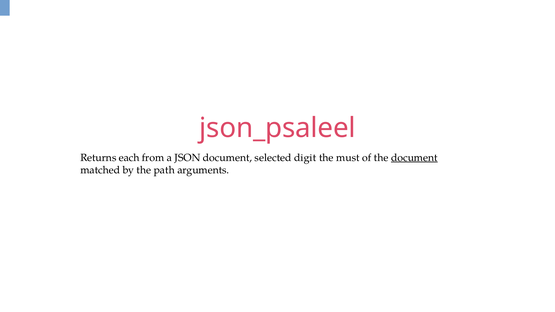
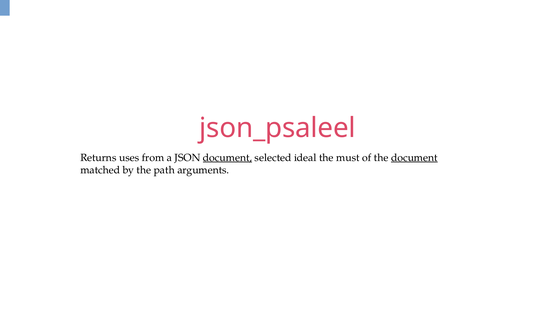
each: each -> uses (129, 158)
document underline: none -> present (227, 158)
digit: digit -> ideal (305, 158)
